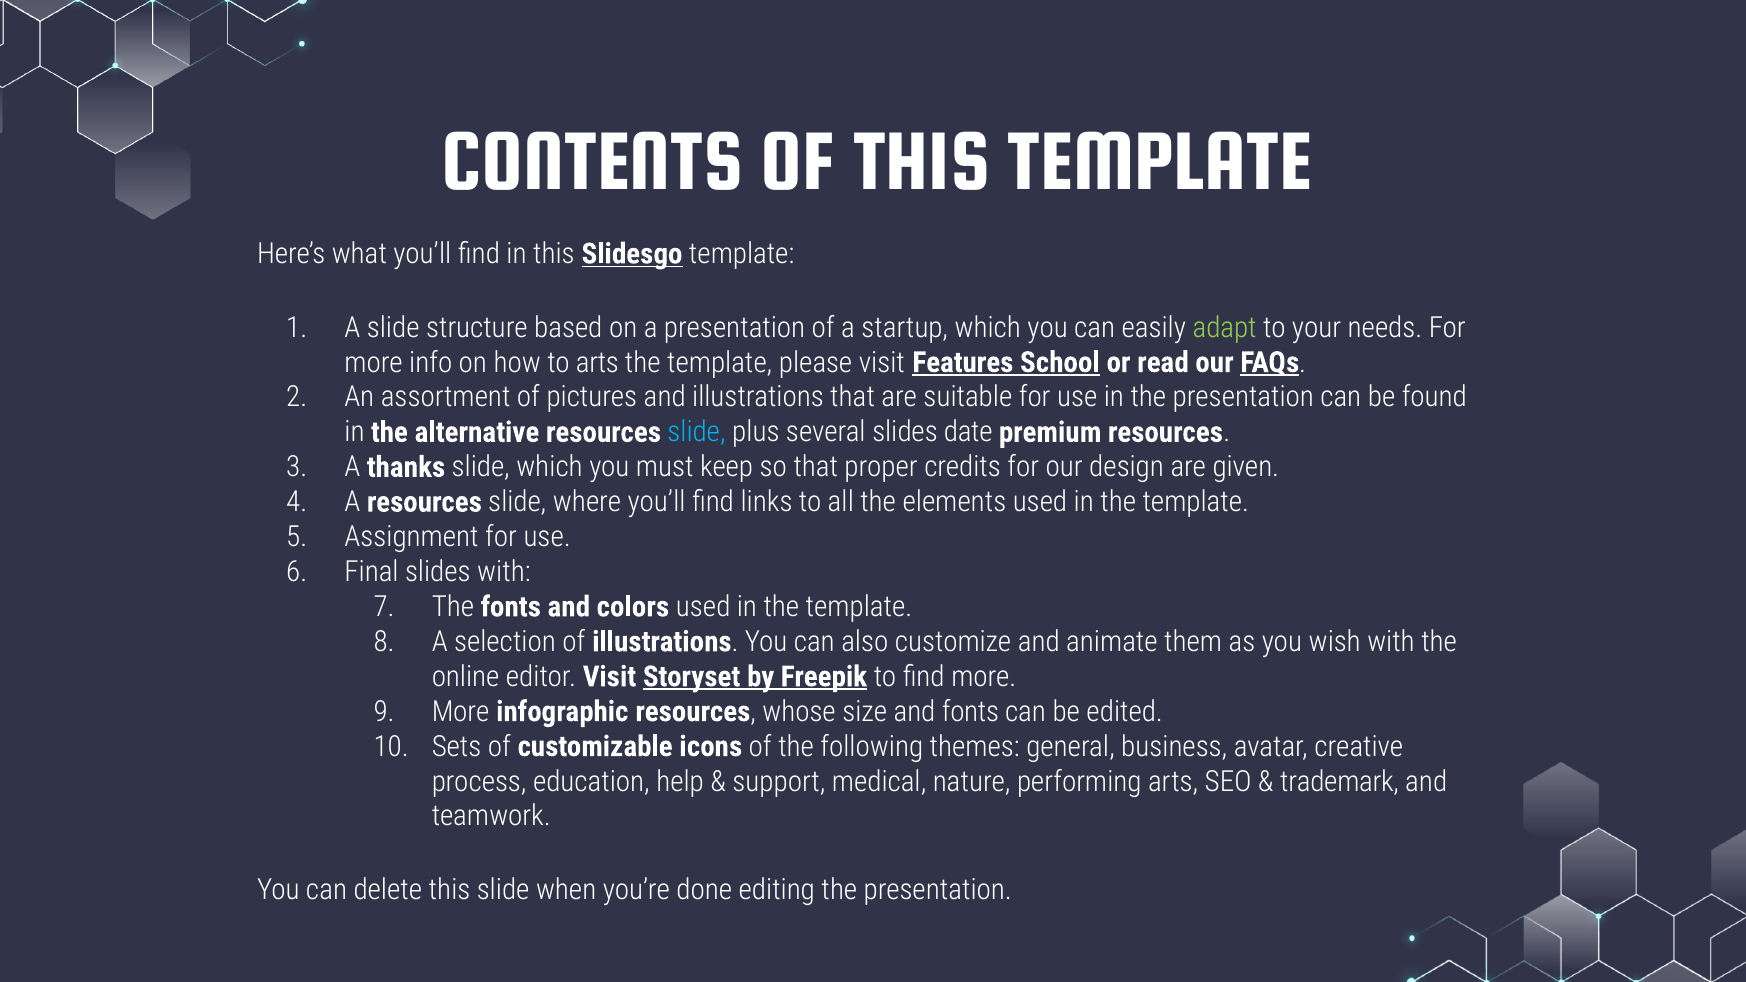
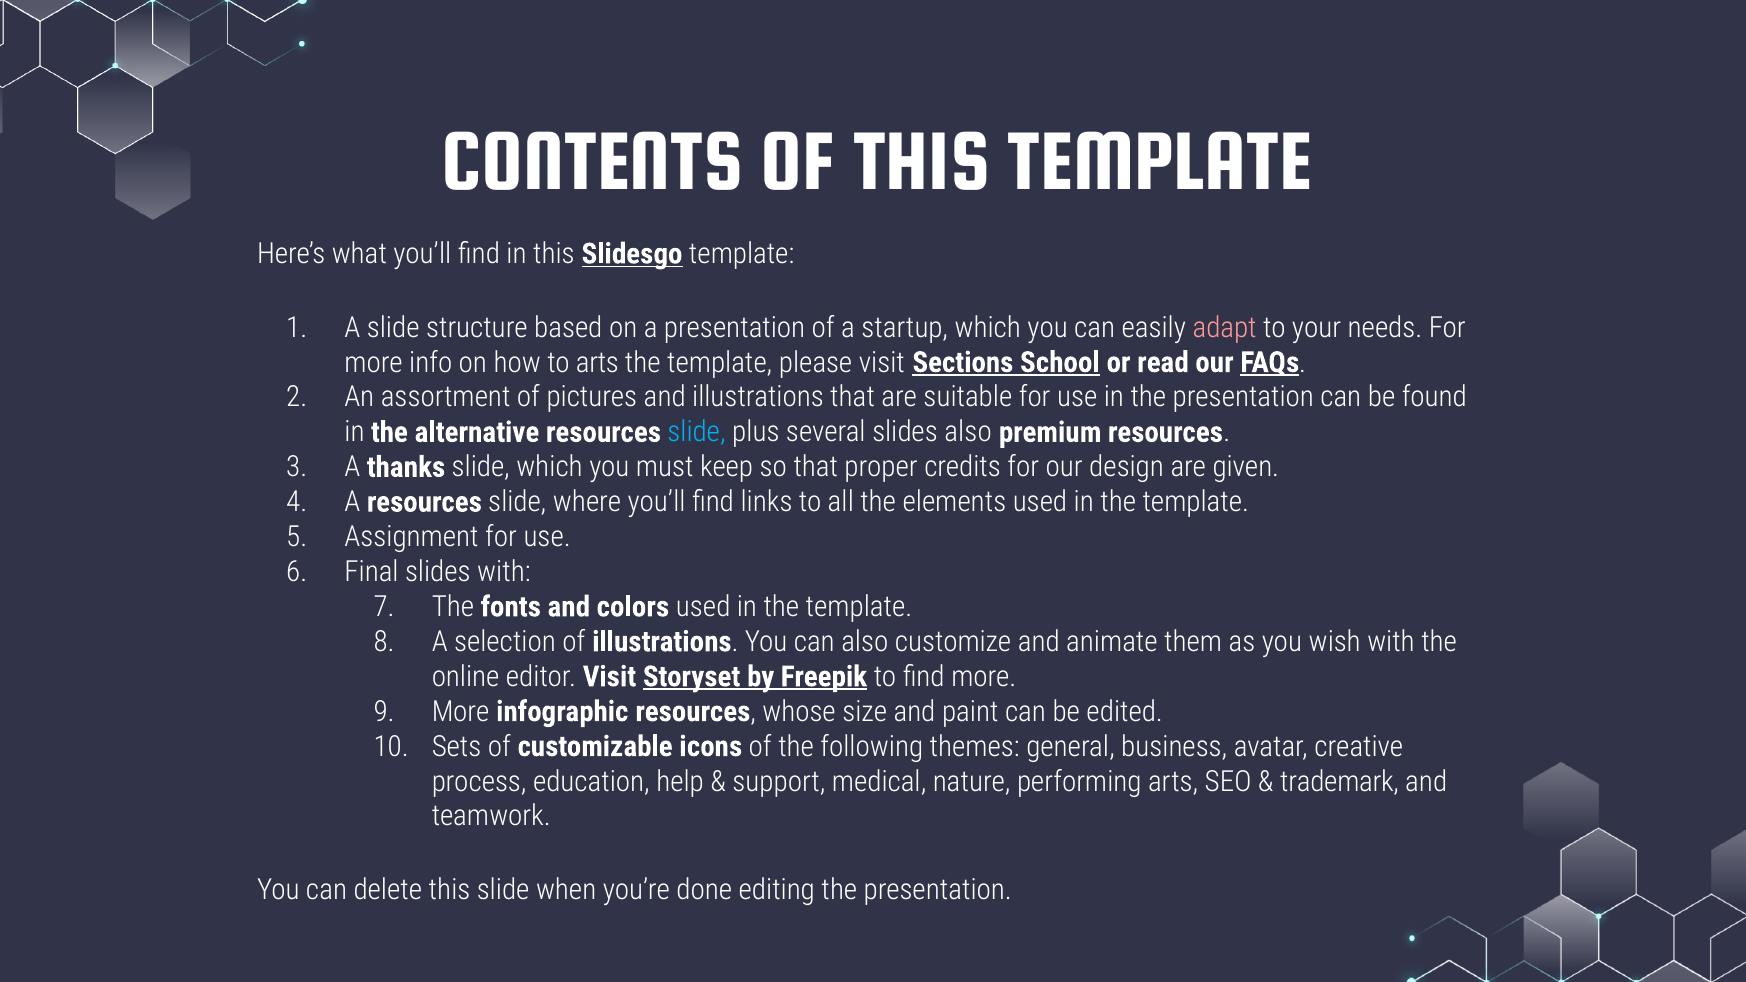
adapt colour: light green -> pink (1225, 328)
Features: Features -> Sections (963, 362)
slides date: date -> also (968, 432)
and fonts: fonts -> paint (970, 712)
